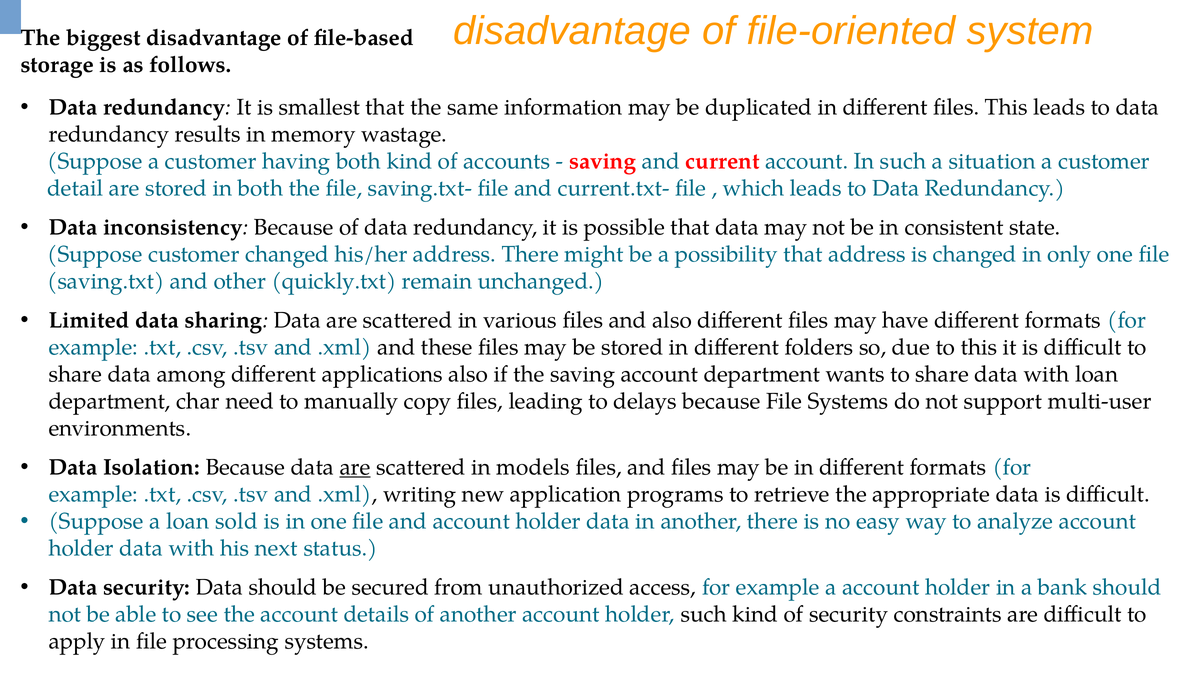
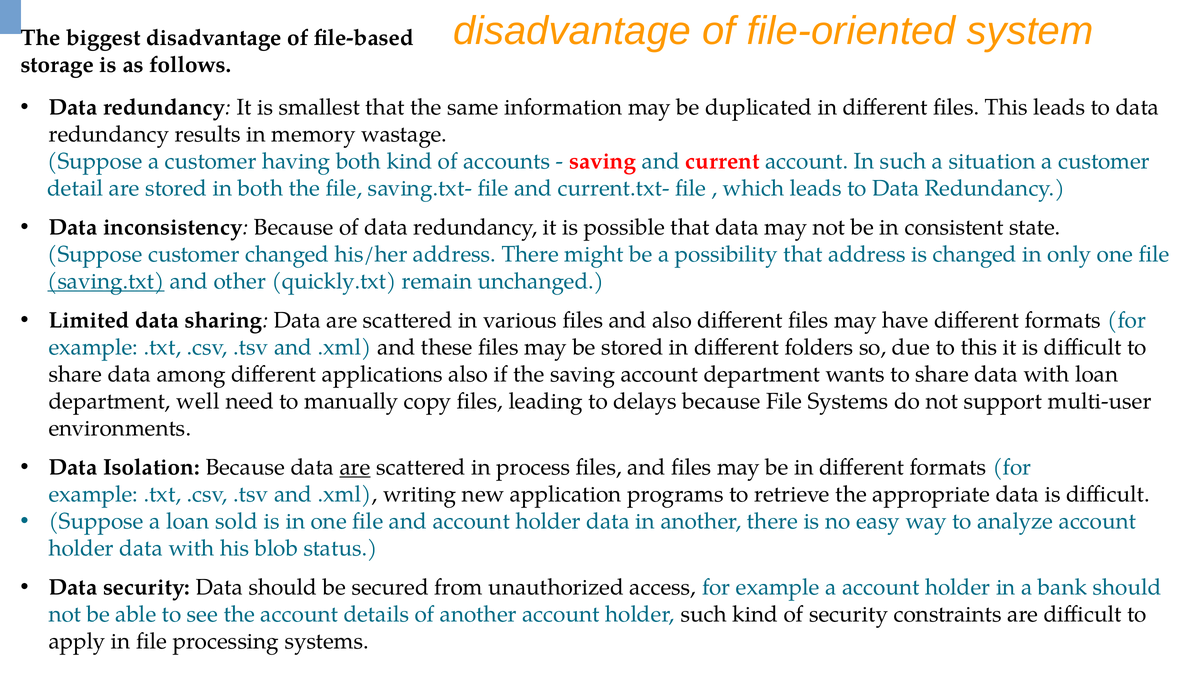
saving.txt underline: none -> present (106, 281)
char: char -> well (198, 401)
models: models -> process (533, 467)
next: next -> blob (276, 548)
